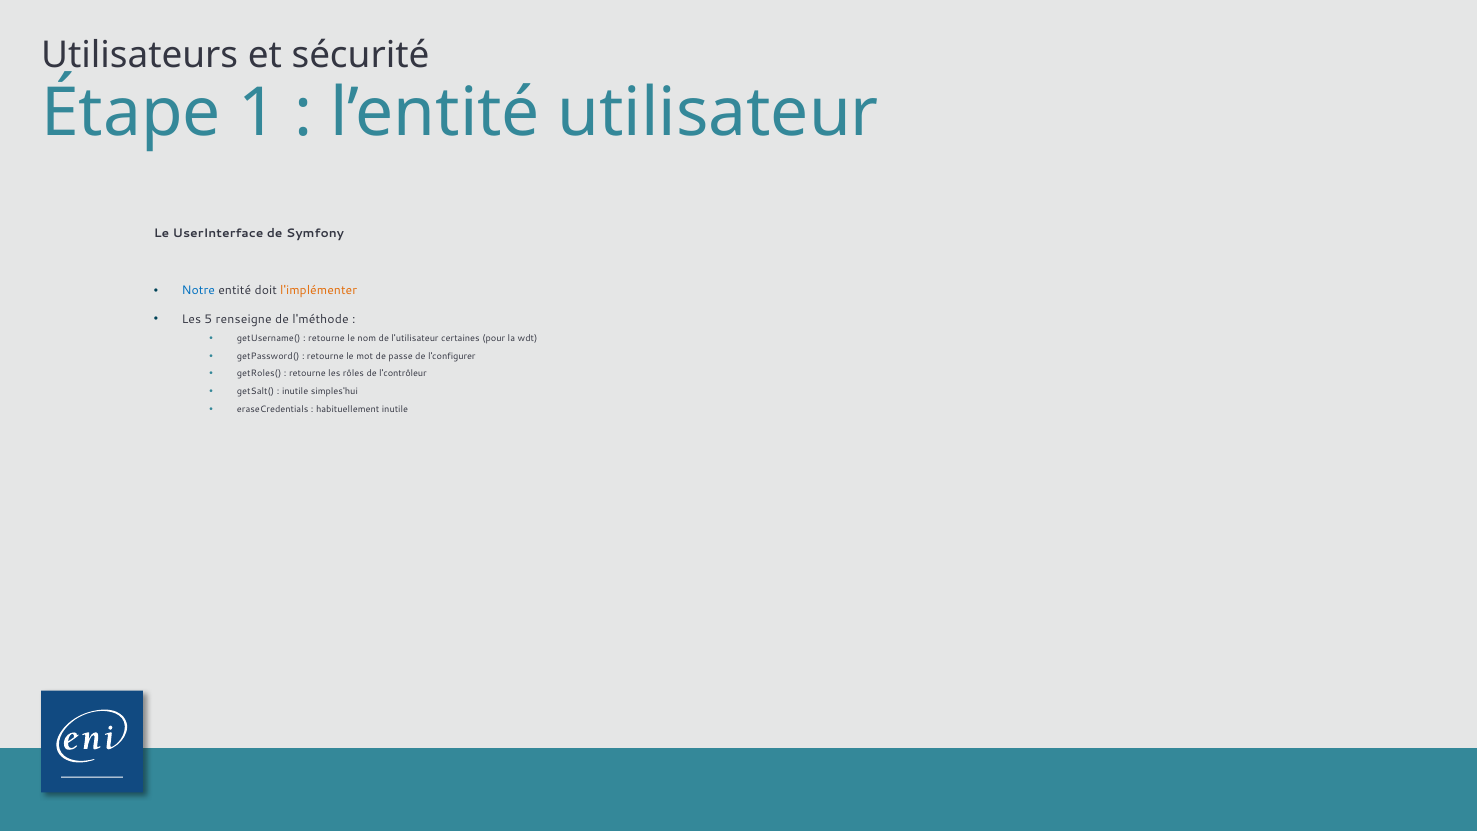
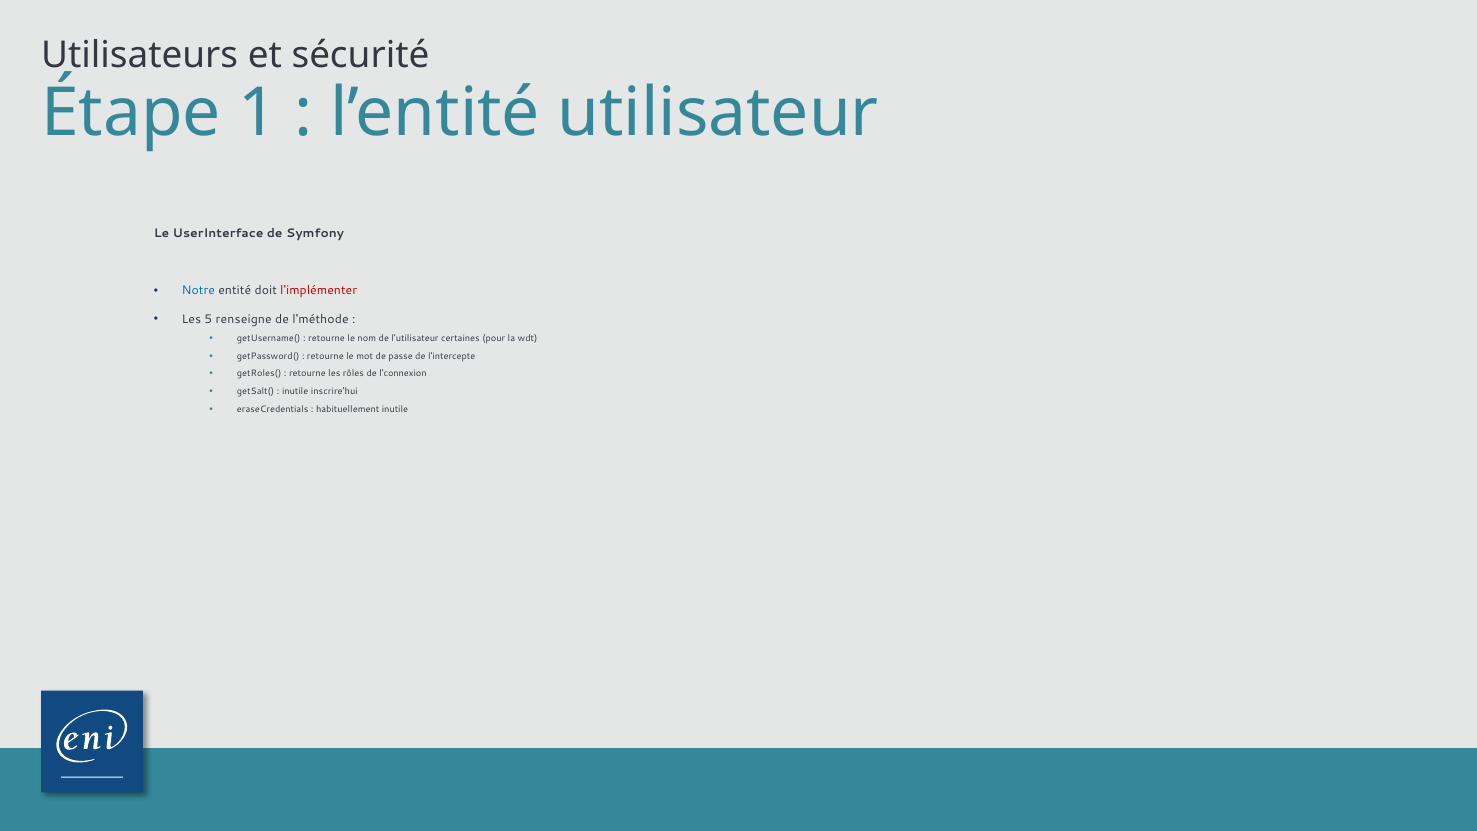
l'implémenter colour: orange -> red (319, 291)
l'configurer: l'configurer -> l'intercepte (452, 356)
l'contrôleur: l'contrôleur -> l'connexion (403, 374)
simples'hui: simples'hui -> inscrire'hui (334, 392)
